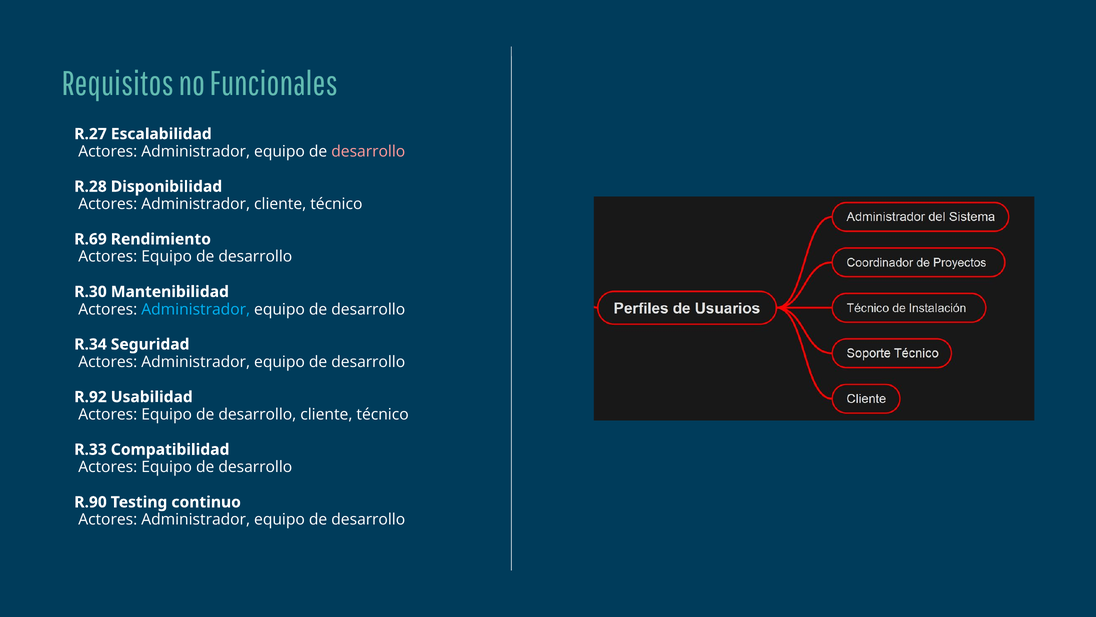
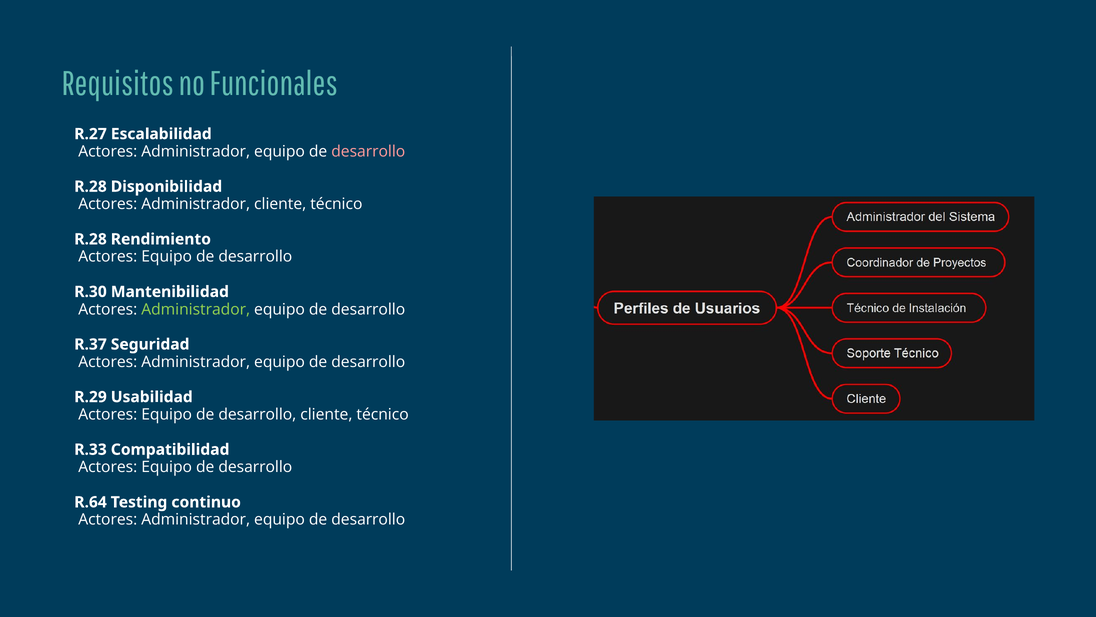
R.69: R.69 -> R.28 (91, 239)
Administrador colour: light blue -> light green (196, 309)
R.34: R.34 -> R.37 (91, 344)
R.92: R.92 -> R.29 (91, 397)
R.90: R.90 -> R.64 (91, 502)
